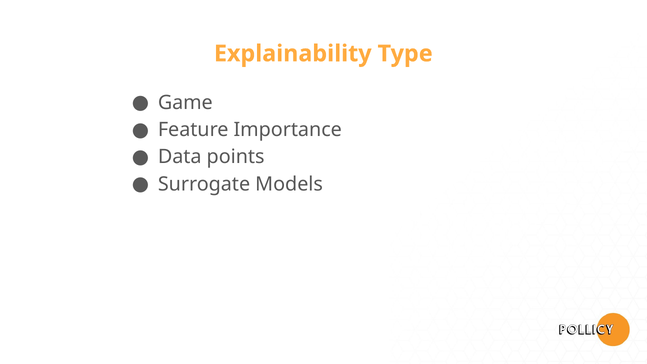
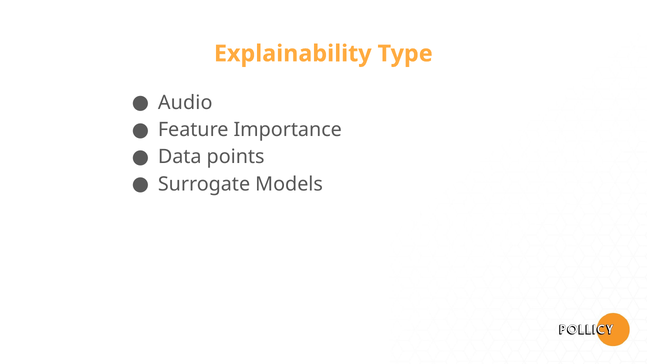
Game: Game -> Audio (185, 102)
